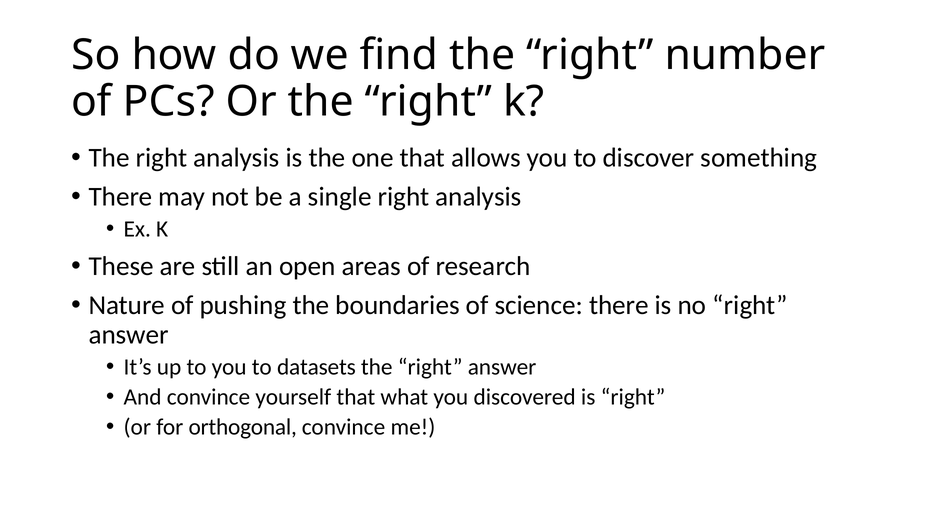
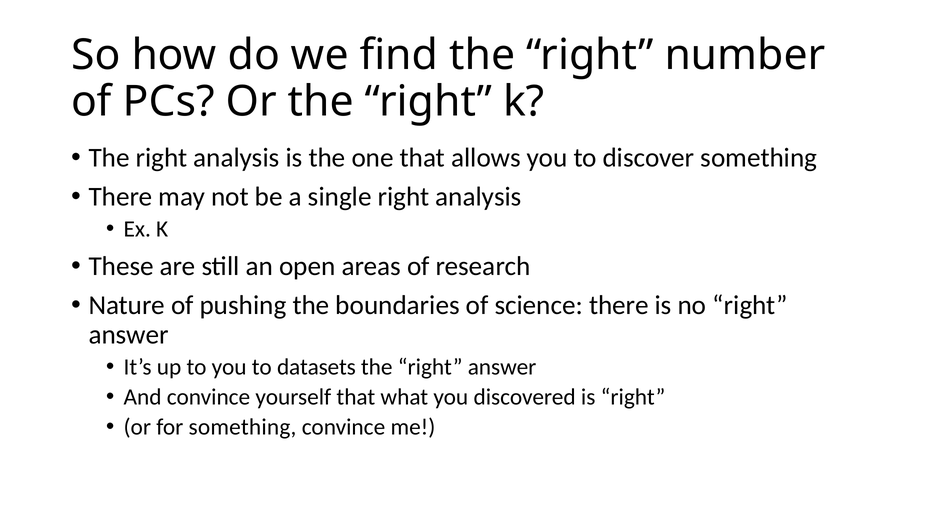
for orthogonal: orthogonal -> something (242, 427)
